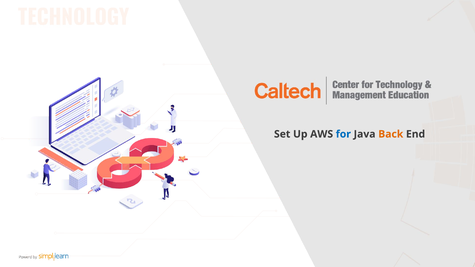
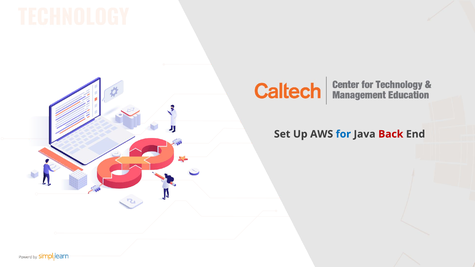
Back colour: orange -> red (391, 134)
